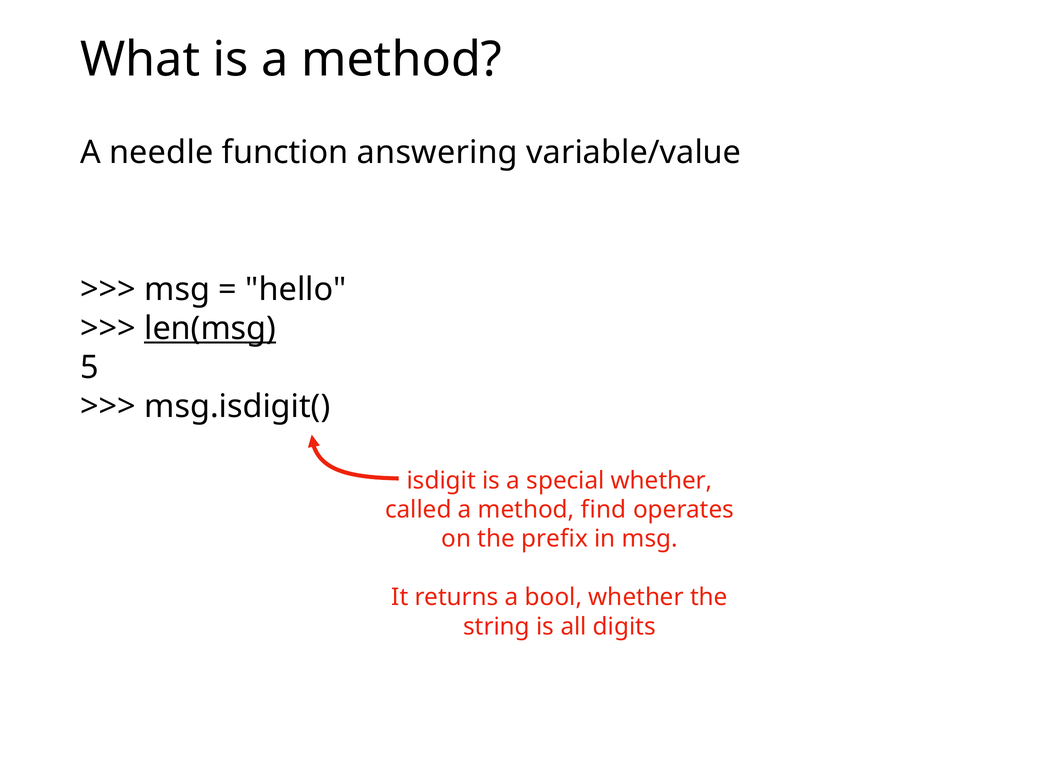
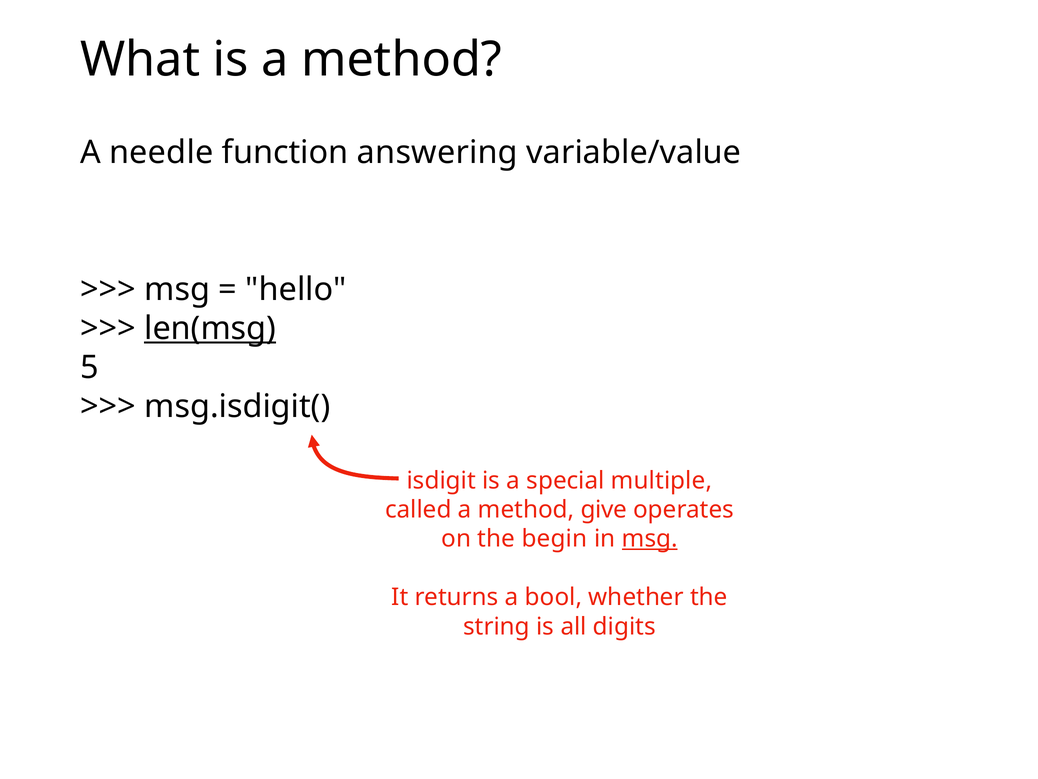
special whether: whether -> multiple (662, 480)
find: find -> give (604, 509)
prefix: prefix -> begin (554, 539)
msg underline: none -> present (650, 539)
